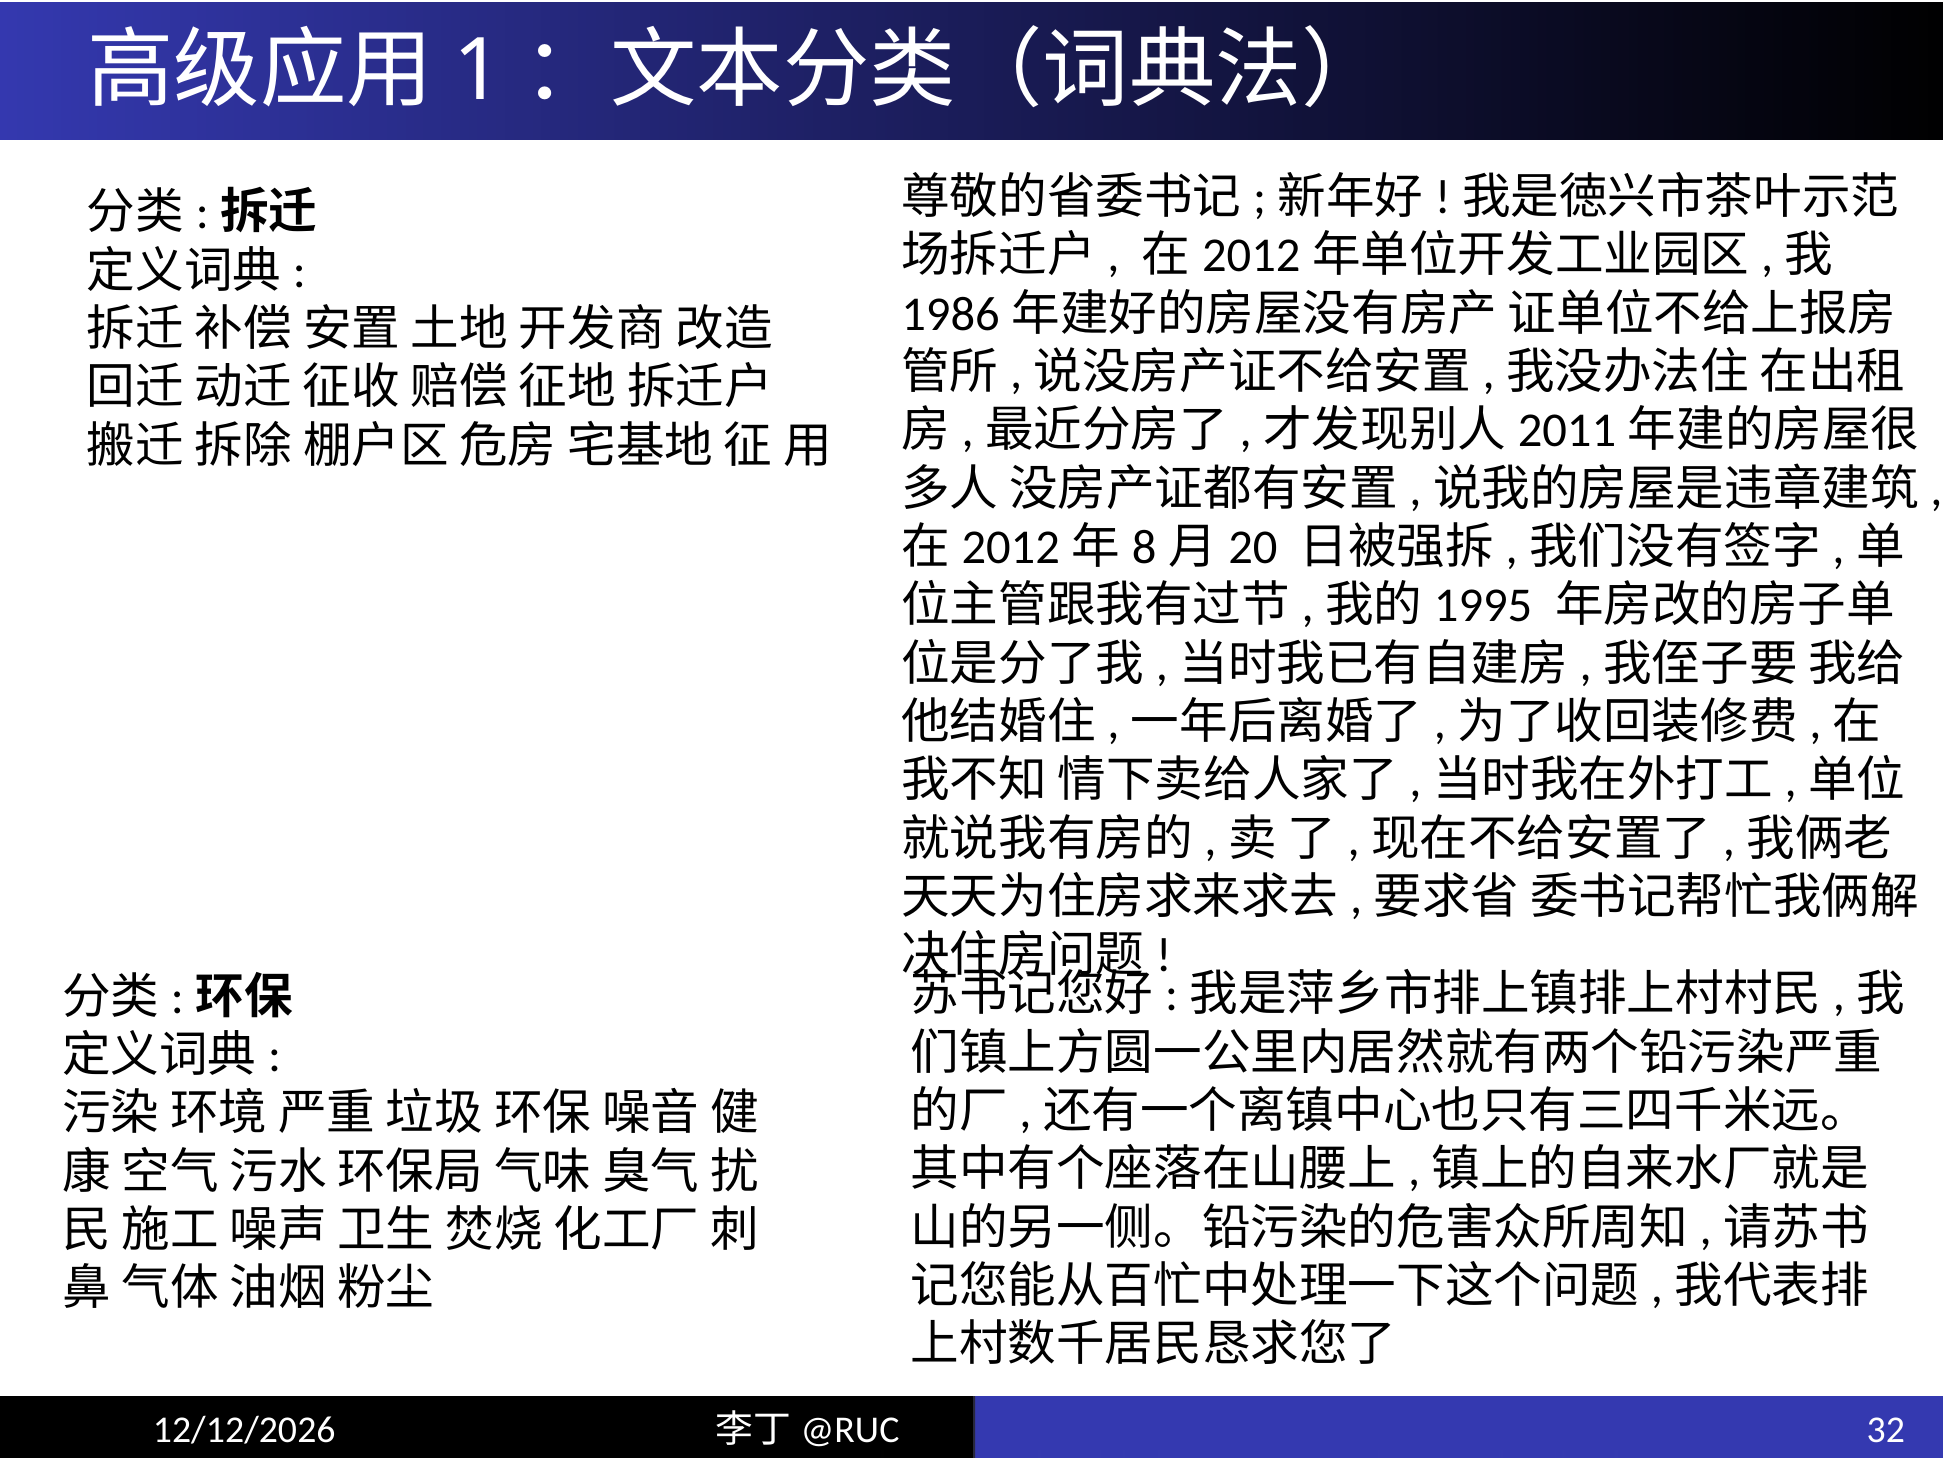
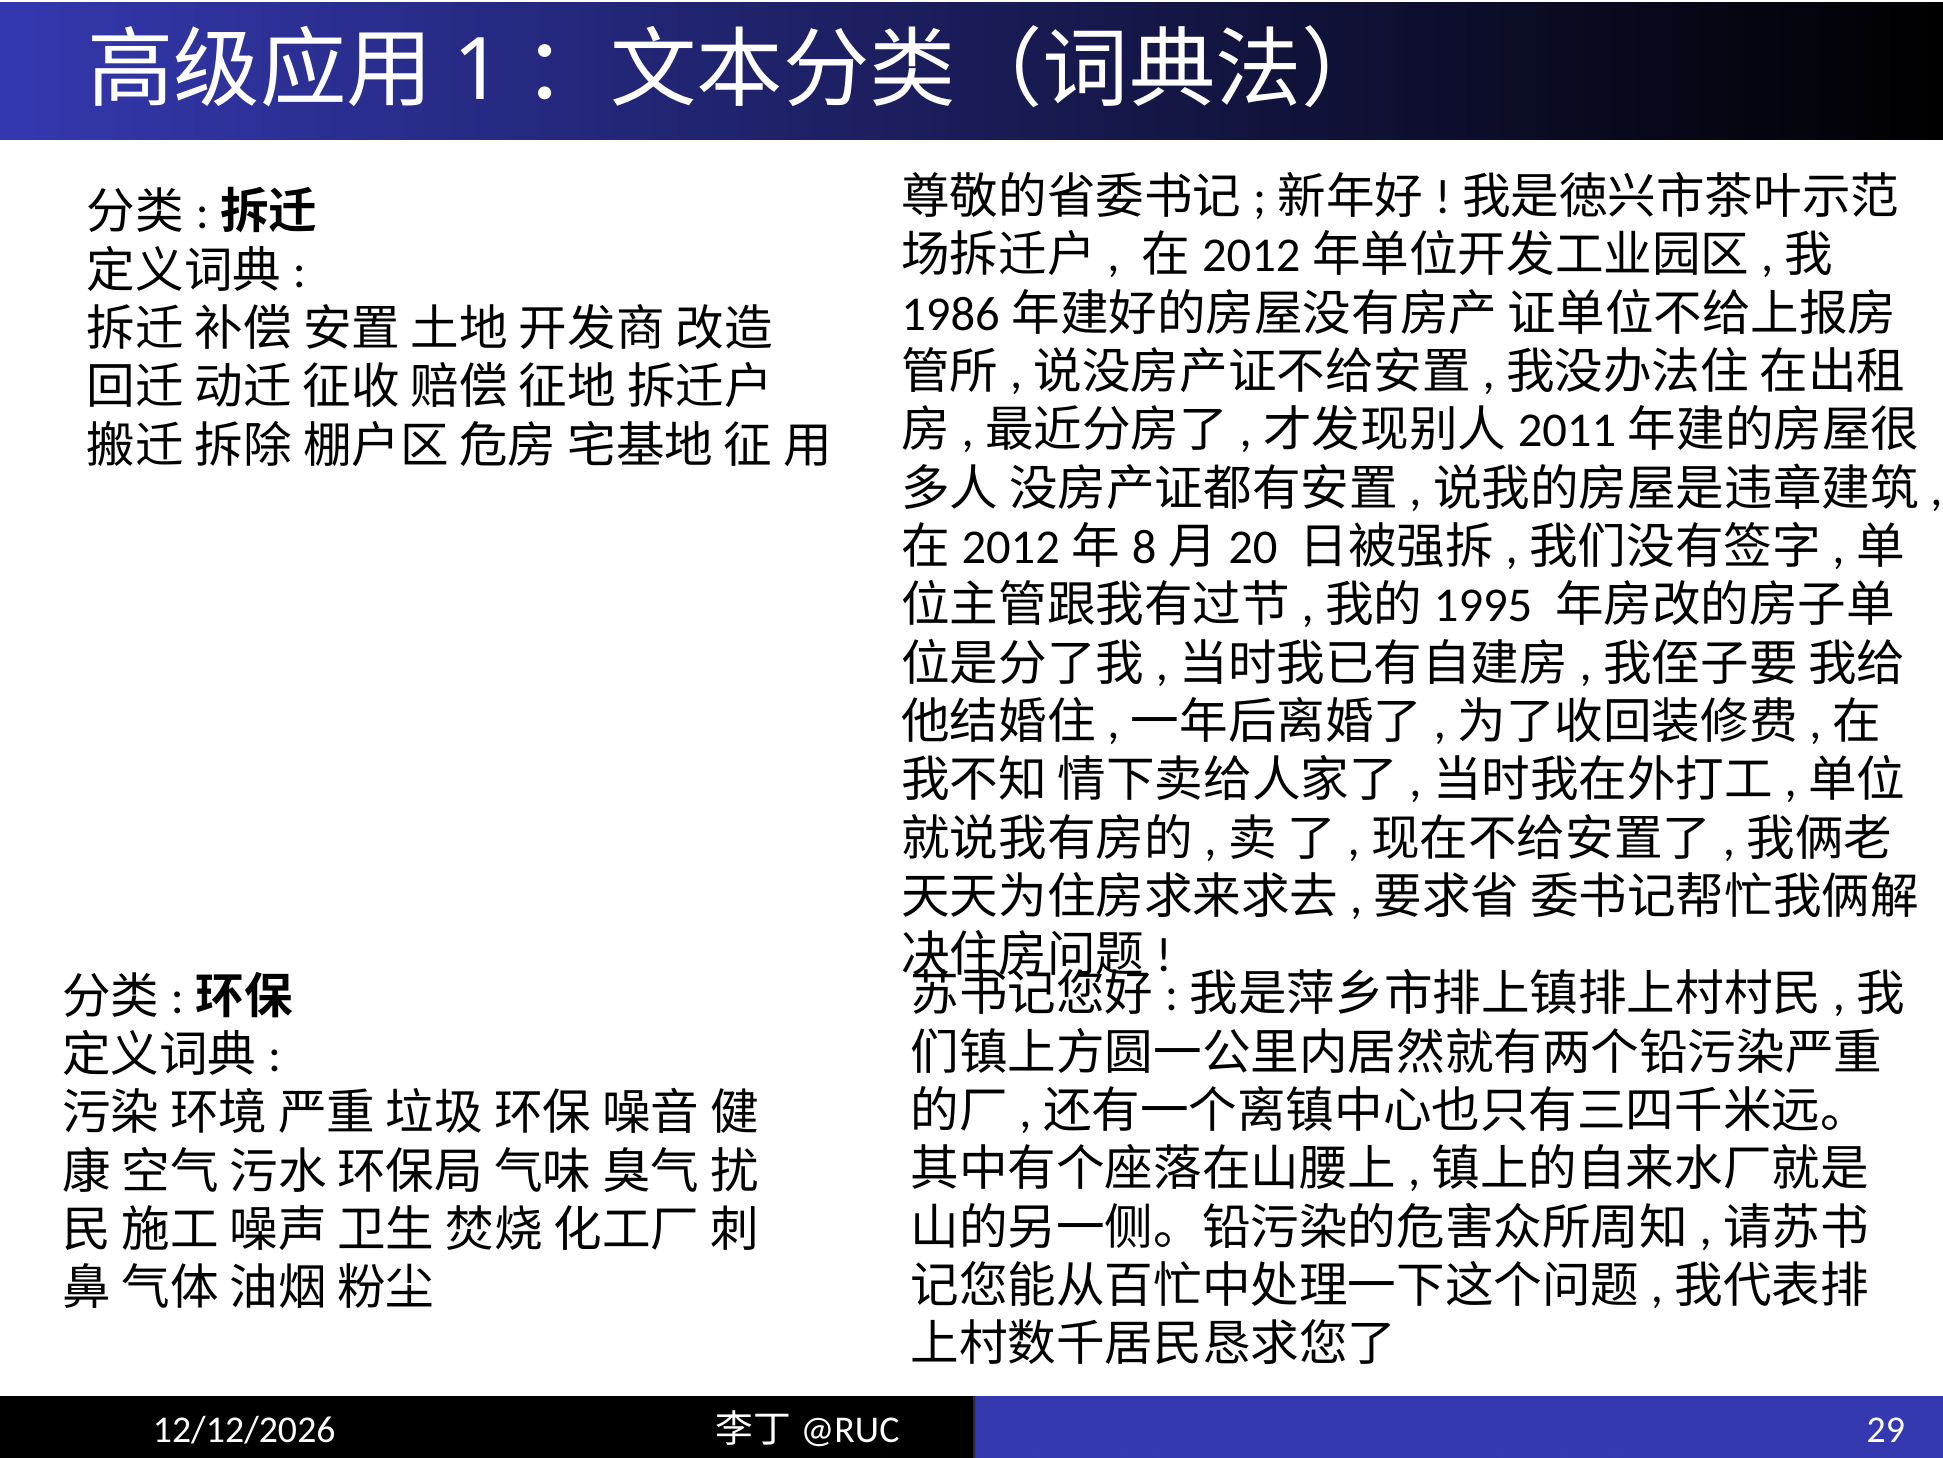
32: 32 -> 29 (1886, 1429)
